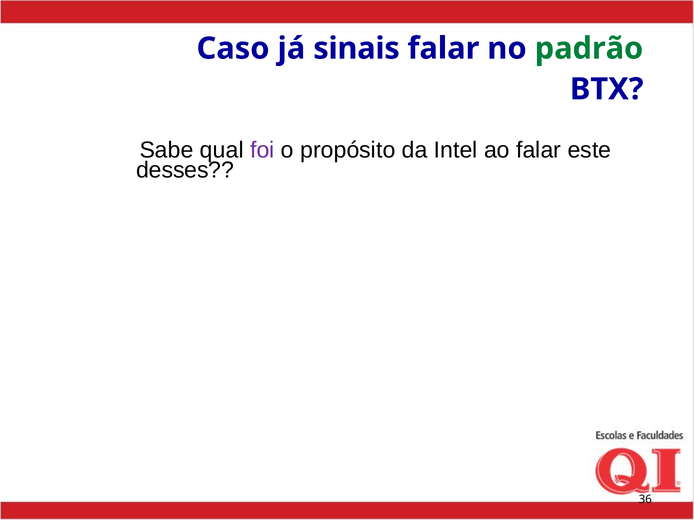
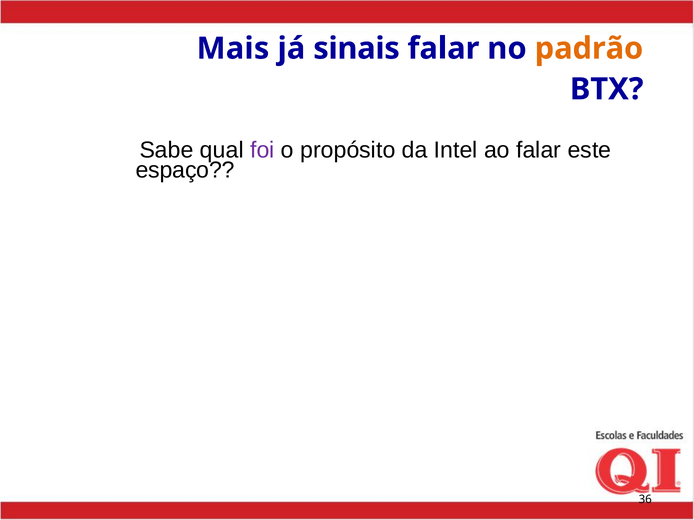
Caso: Caso -> Mais (233, 49)
padrão colour: green -> orange (589, 49)
desses: desses -> espaço (185, 170)
